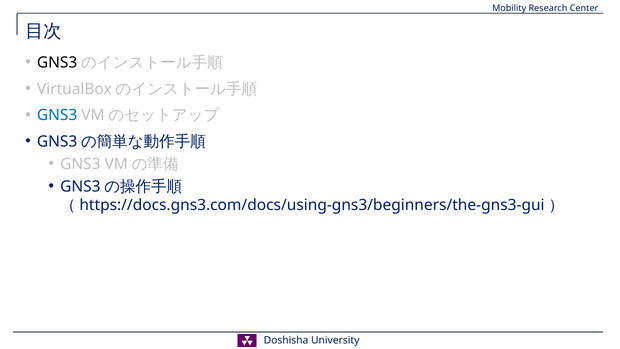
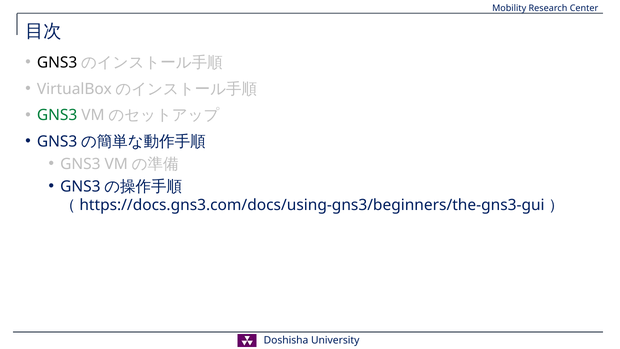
GNS3 colour: blue -> green (57, 115)
